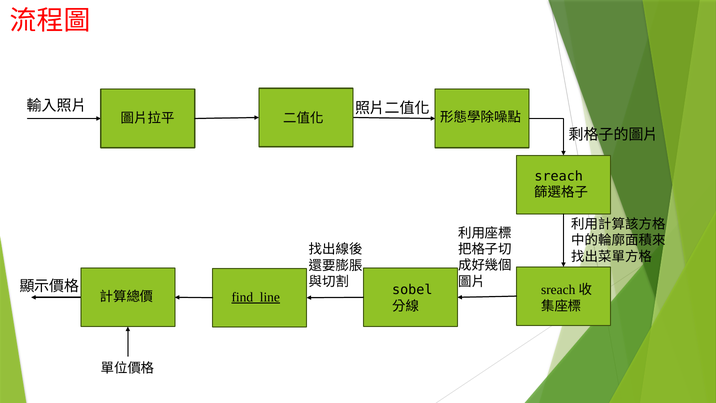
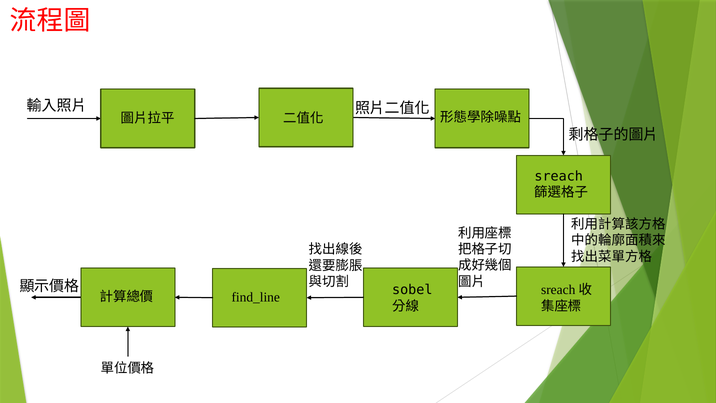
find_line underline: present -> none (256, 297)
